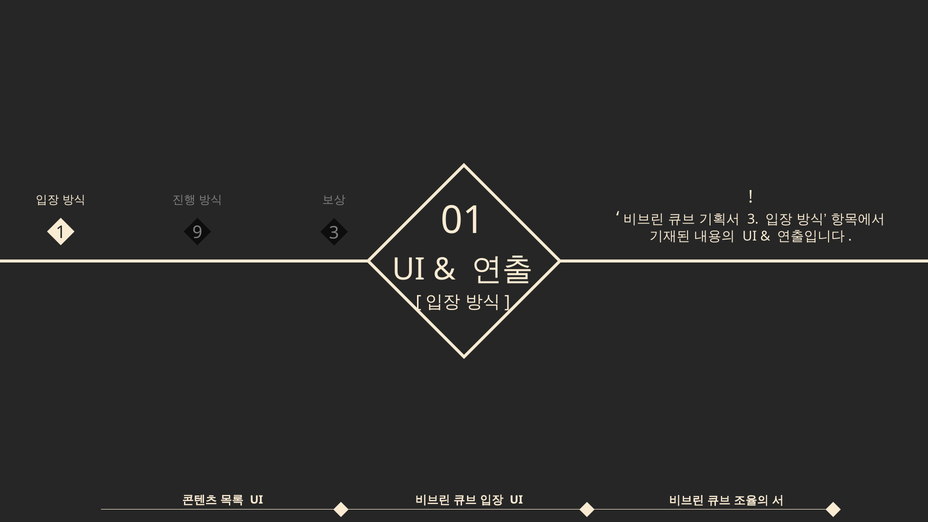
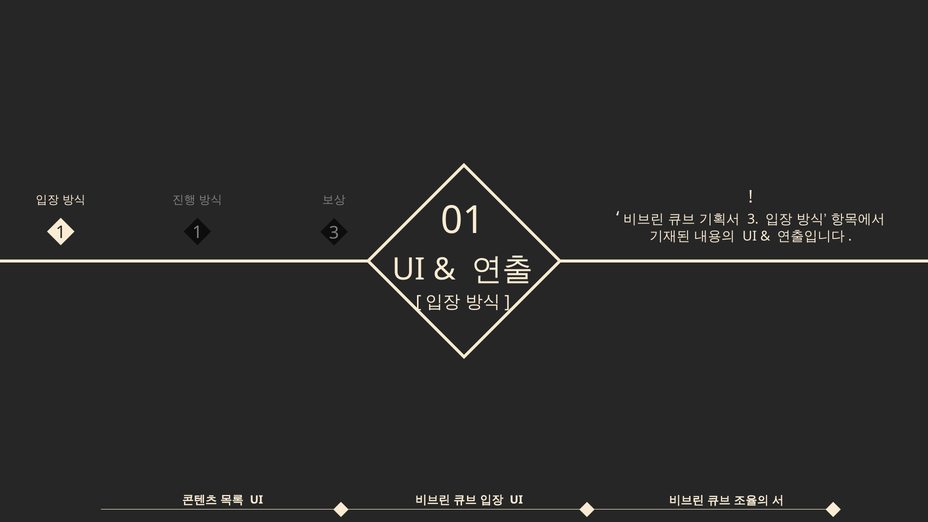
1 9: 9 -> 1 (197, 233)
